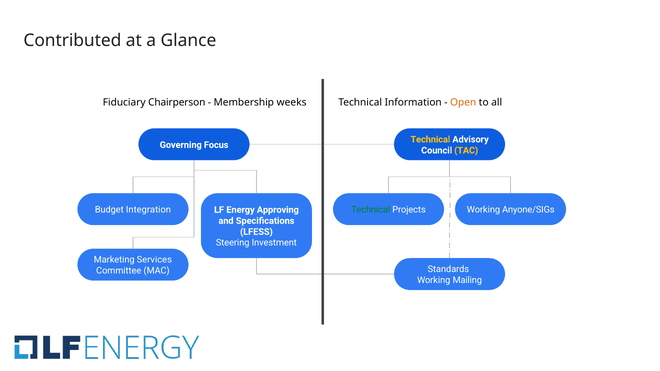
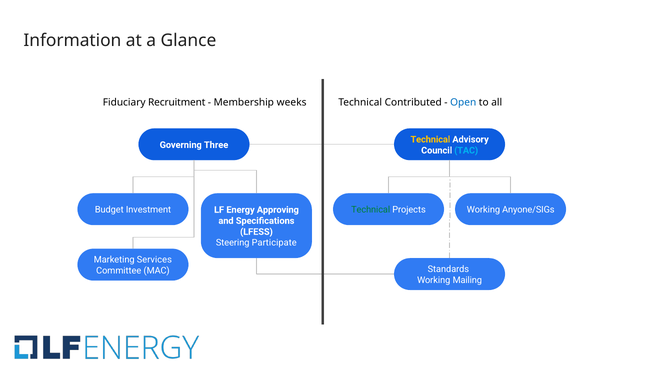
Contributed: Contributed -> Information (72, 40)
Chairperson: Chairperson -> Recruitment (177, 102)
Information: Information -> Contributed (413, 102)
Open colour: orange -> blue (463, 102)
Focus: Focus -> Three (216, 145)
TAC colour: yellow -> light blue (466, 151)
Integration: Integration -> Investment (148, 210)
Investment: Investment -> Participate (274, 243)
